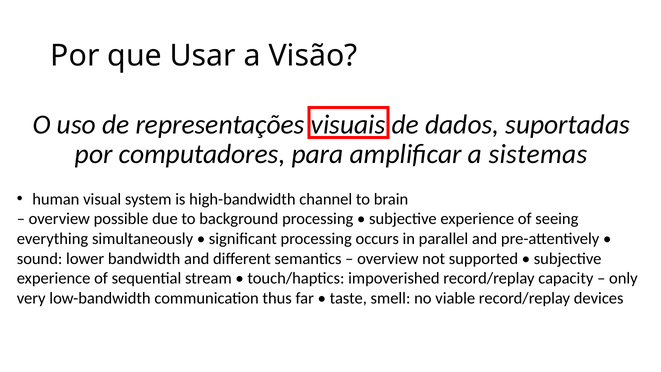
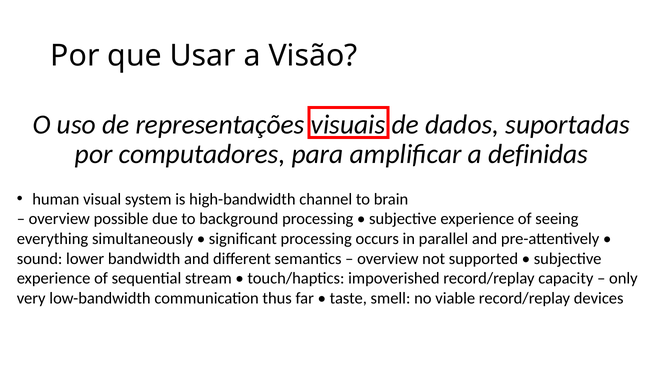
sistemas: sistemas -> definidas (538, 154)
